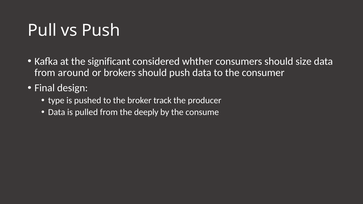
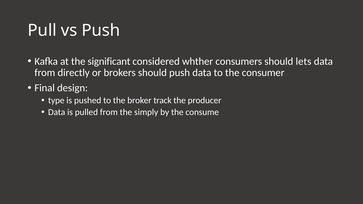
size: size -> lets (303, 61)
around: around -> directly (74, 73)
deeply: deeply -> simply (146, 112)
